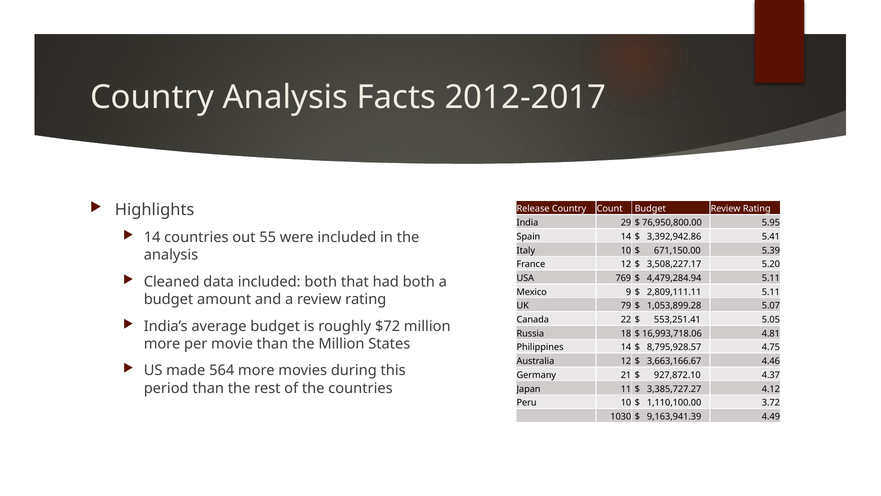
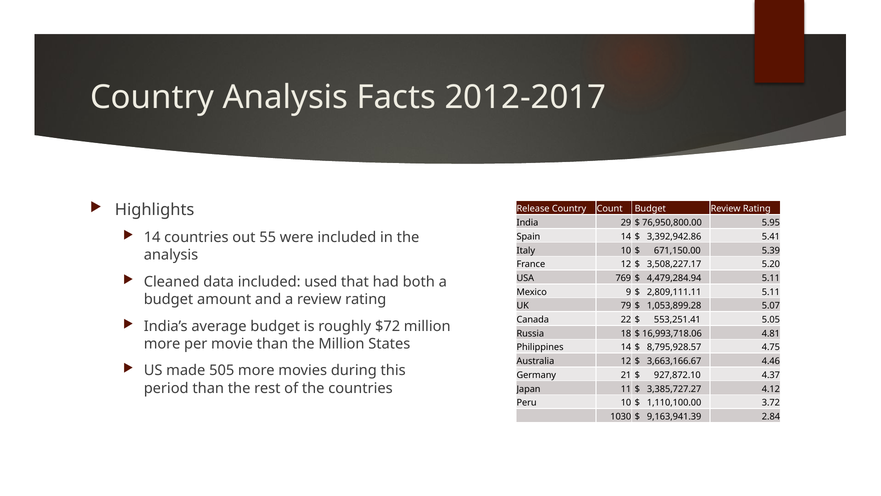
included both: both -> used (321, 282)
564: 564 -> 505 (222, 370)
4.49: 4.49 -> 2.84 (771, 416)
